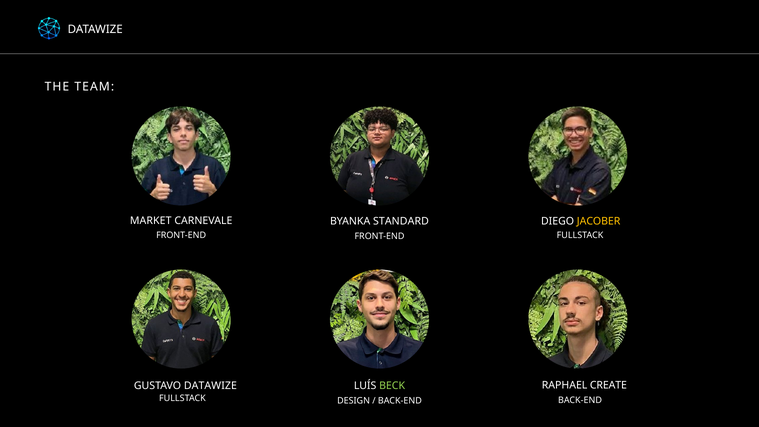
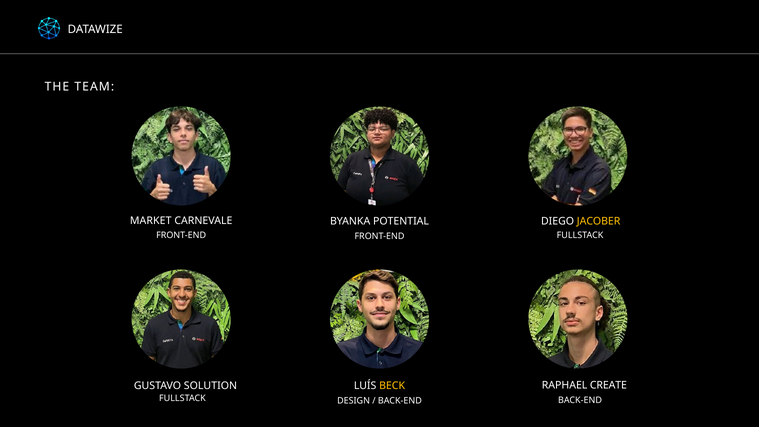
STANDARD: STANDARD -> POTENTIAL (401, 221)
GUSTAVO DATAWIZE: DATAWIZE -> SOLUTION (210, 386)
BECK colour: light green -> yellow (392, 386)
